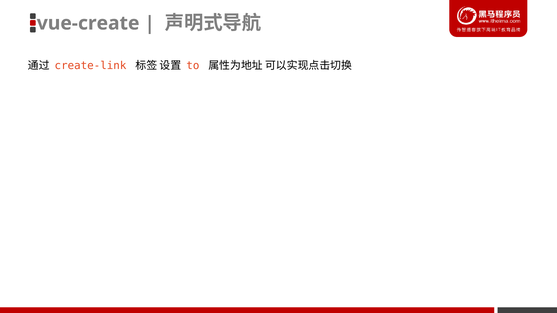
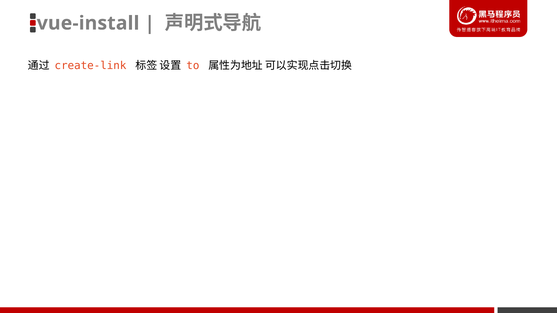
vue-create: vue-create -> vue-install (88, 23)
